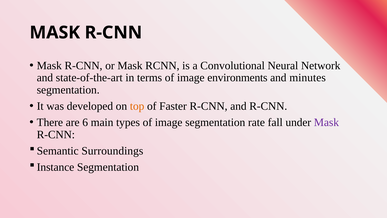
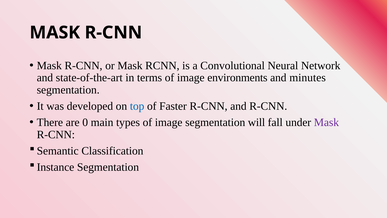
top colour: orange -> blue (137, 106)
6: 6 -> 0 (85, 122)
rate: rate -> will (257, 122)
Surroundings: Surroundings -> Classification (112, 151)
